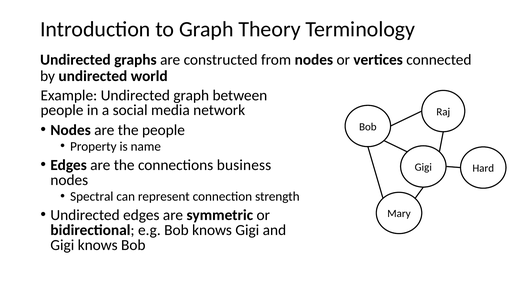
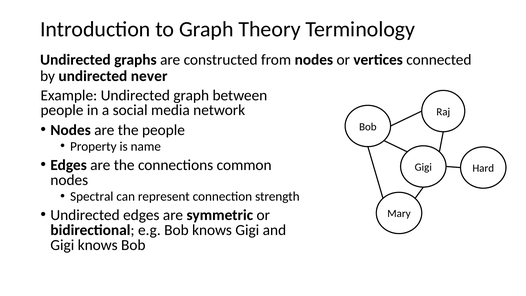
world: world -> never (149, 76)
business: business -> common (244, 165)
